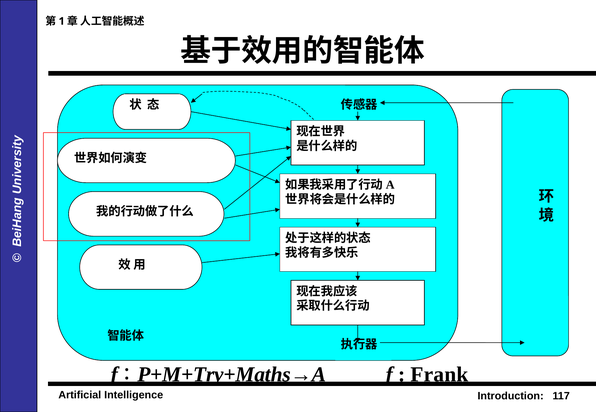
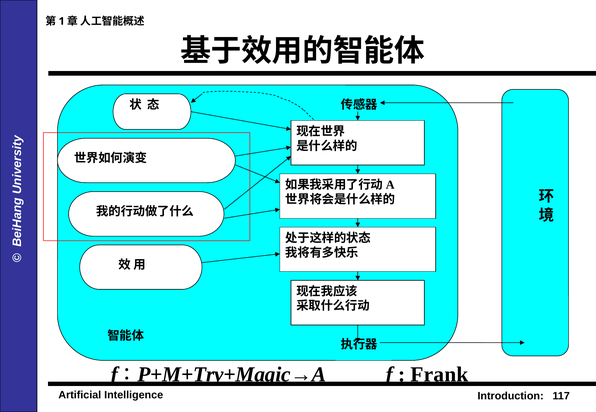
P+M+Try+Maths→A: P+M+Try+Maths→A -> P+M+Try+Magic→A (232, 375)
